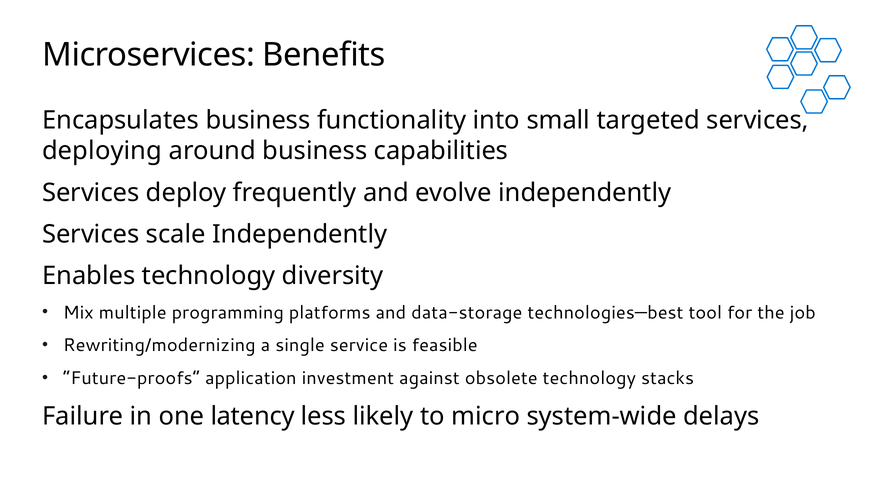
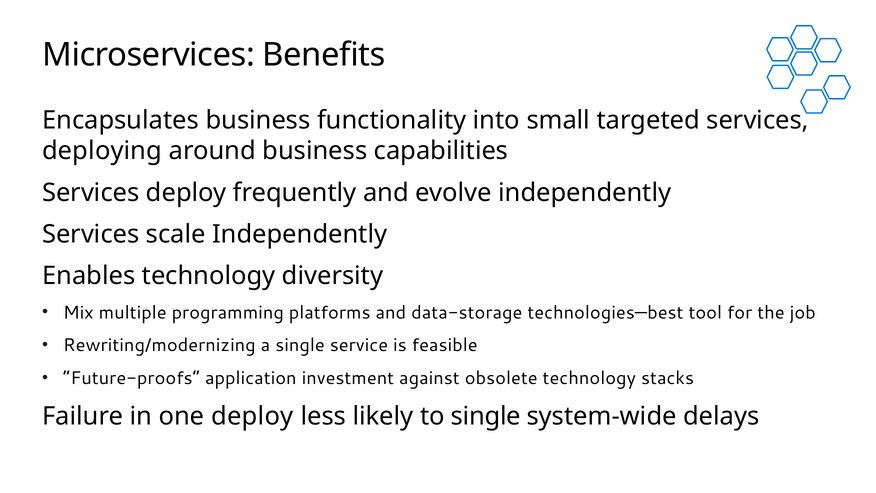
one latency: latency -> deploy (252, 416)
to micro: micro -> single (486, 416)
